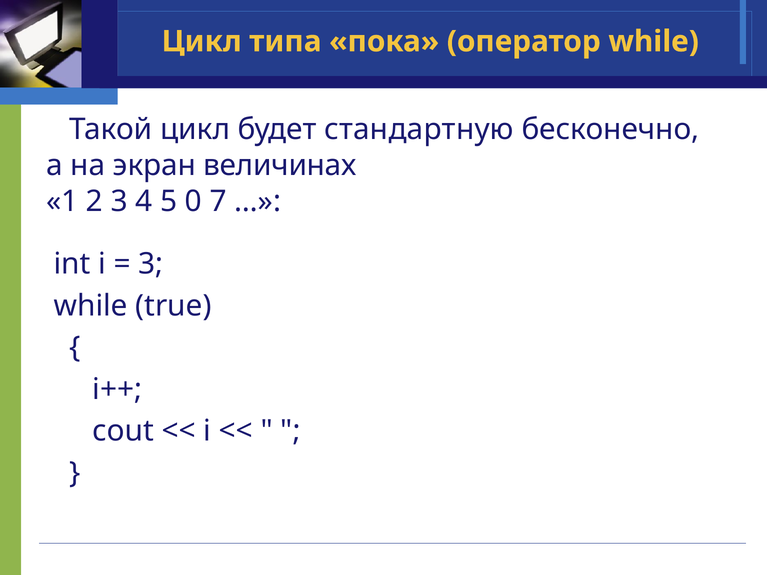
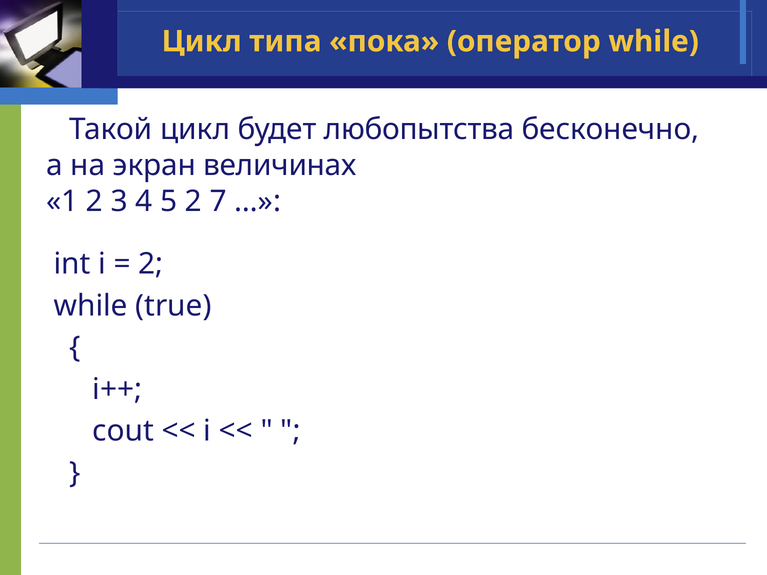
стандартную: стандартную -> любопытства (419, 130)
5 0: 0 -> 2 (193, 201)
3: 3 -> 2 (151, 264)
